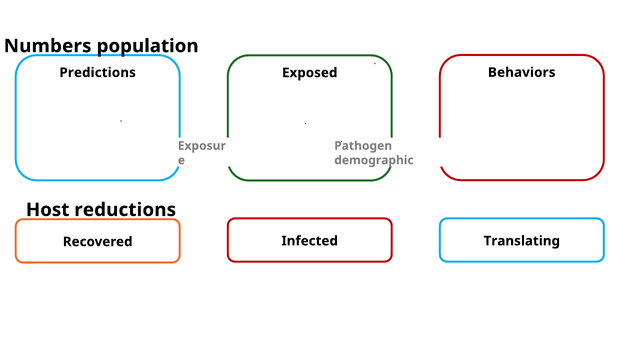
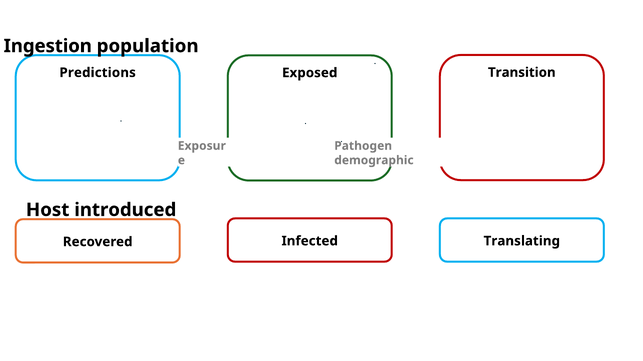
Numbers: Numbers -> Ingestion (48, 46)
Behaviors: Behaviors -> Transition (522, 73)
reductions: reductions -> introduced (125, 210)
